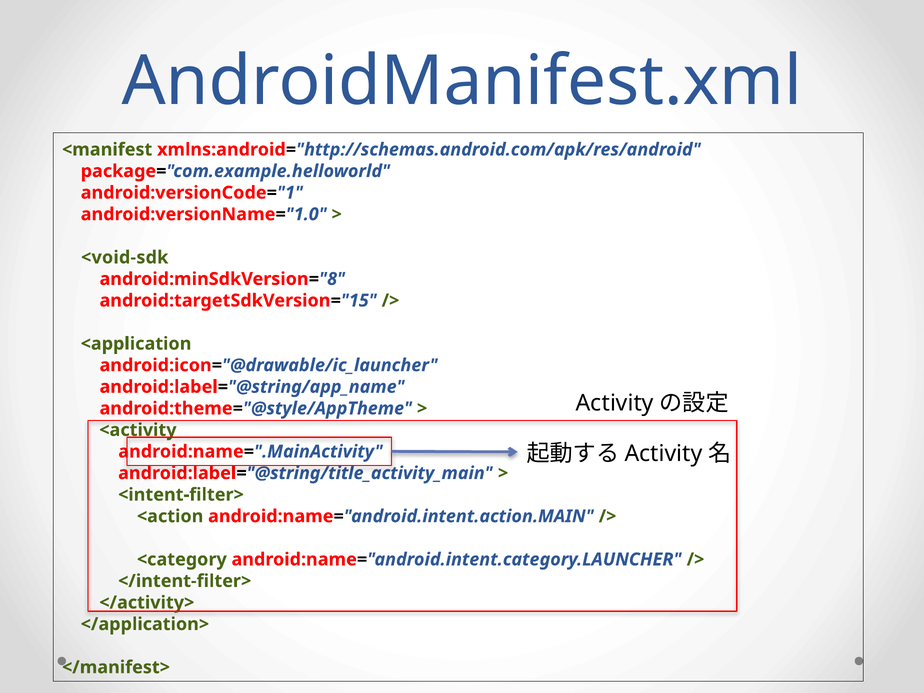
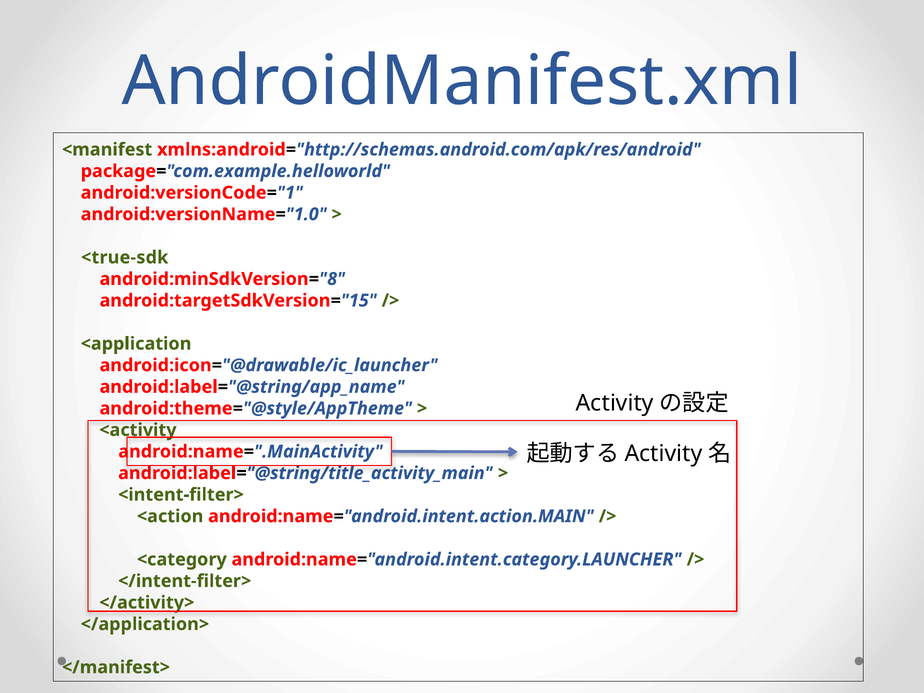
<void-sdk: <void-sdk -> <true-sdk (125, 257)
